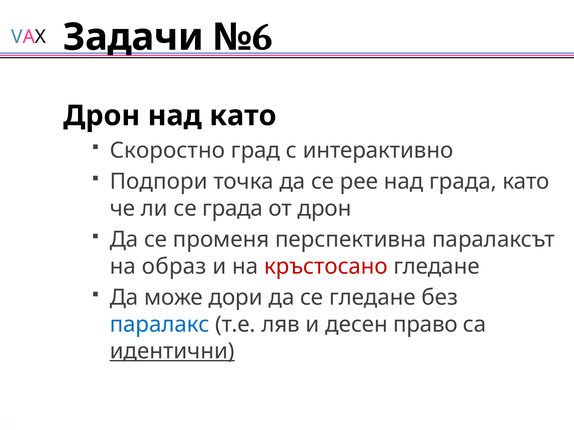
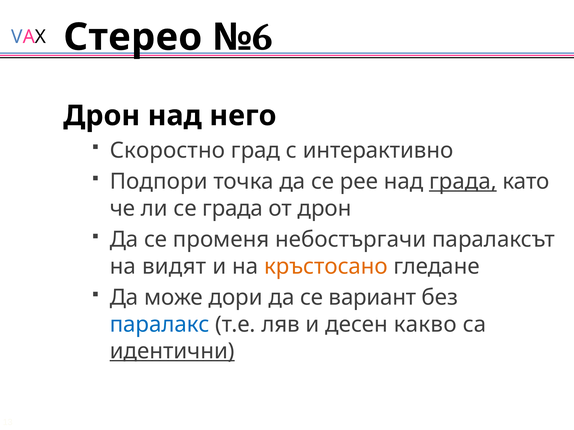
Задачи: Задачи -> Стерео (133, 37)
над като: като -> него (243, 116)
града underline: none -> present (463, 182)
перспективна: перспективна -> небостъргачи (351, 240)
образ: образ -> видят (174, 267)
кръстосано colour: red -> orange (326, 267)
се гледане: гледане -> вариант (372, 298)
право: право -> какво (425, 325)
